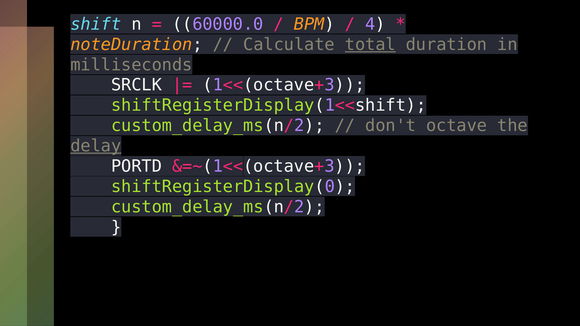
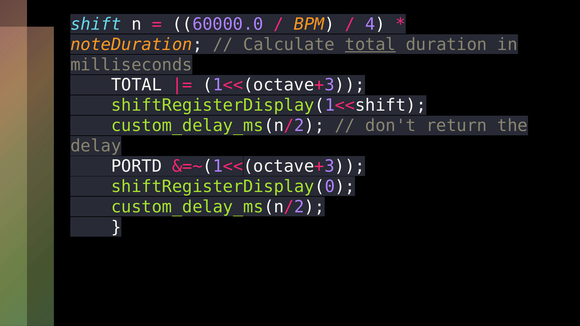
SRCLK: SRCLK -> TOTAL (137, 85)
octave: octave -> return (457, 126)
delay underline: present -> none (96, 146)
